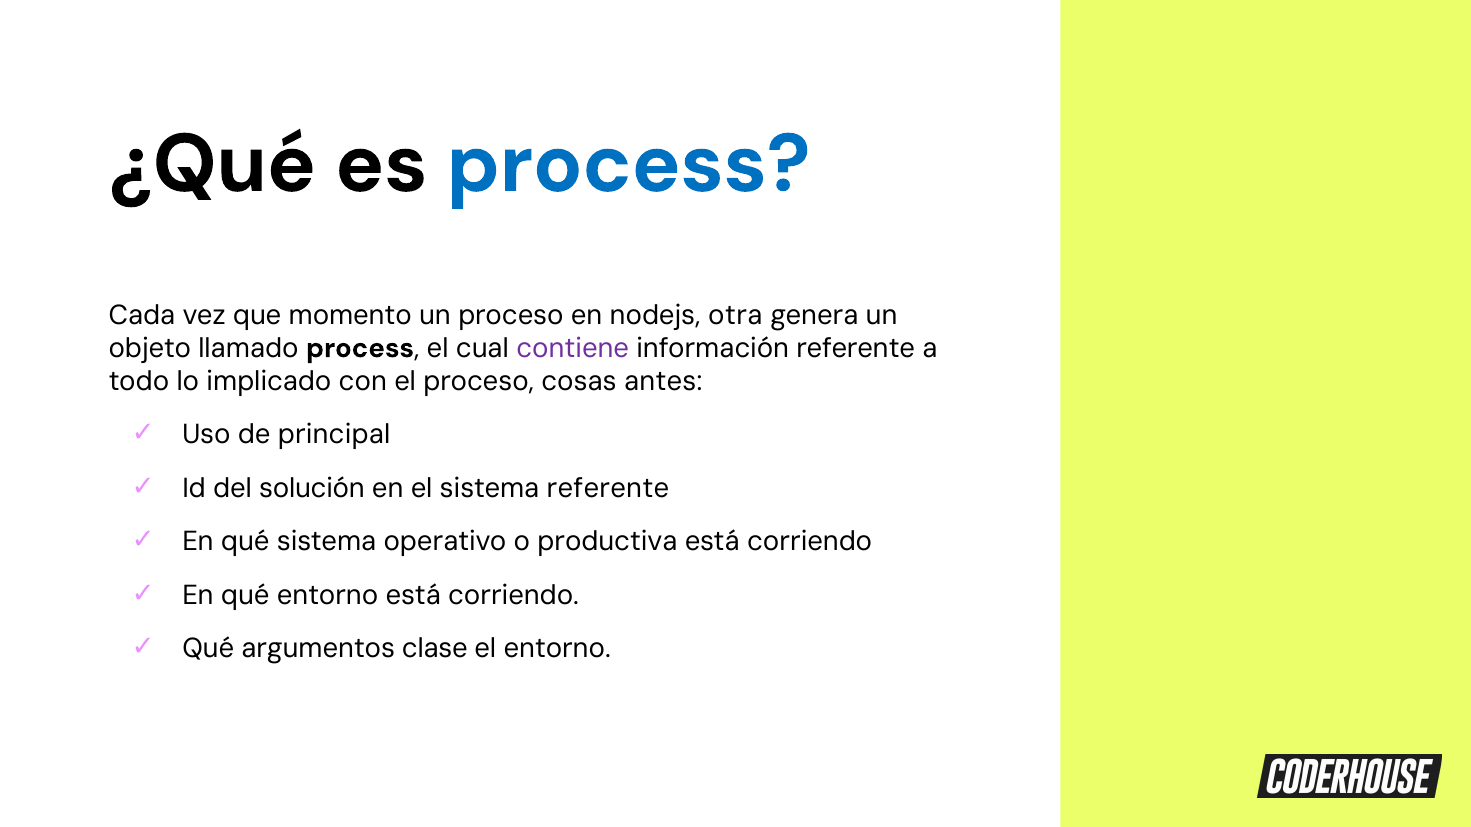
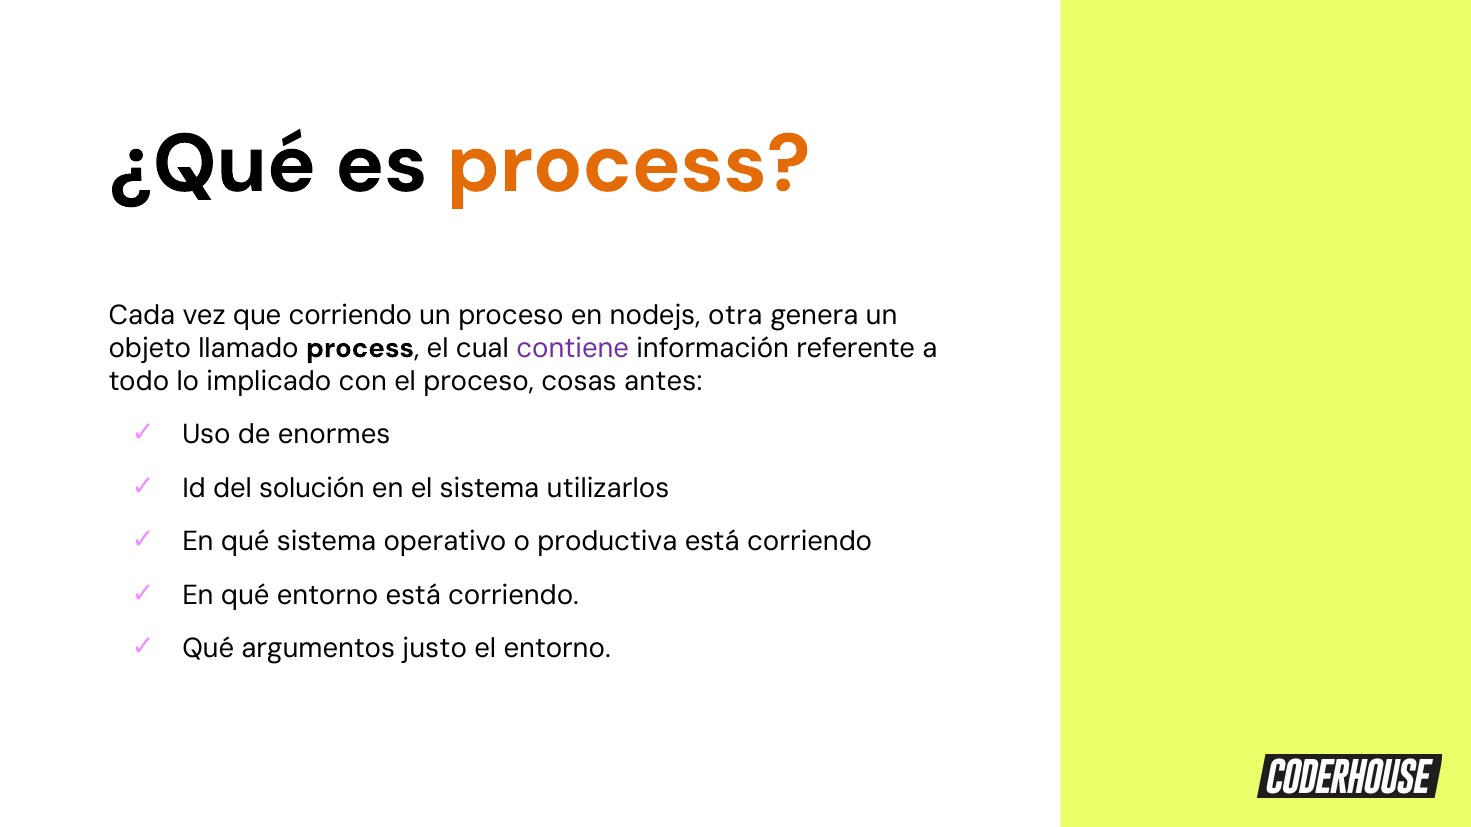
process colour: blue -> orange (629, 164)
que momento: momento -> corriendo (350, 315)
principal: principal -> enormes (334, 435)
sistema referente: referente -> utilizarlos (608, 488)
clase: clase -> justo (435, 649)
